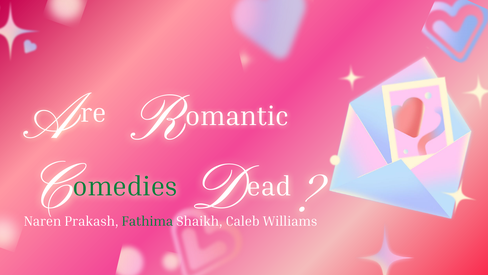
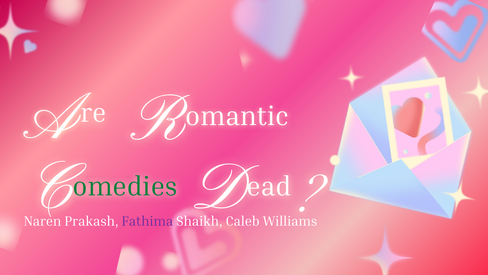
Fathima colour: green -> purple (147, 221)
